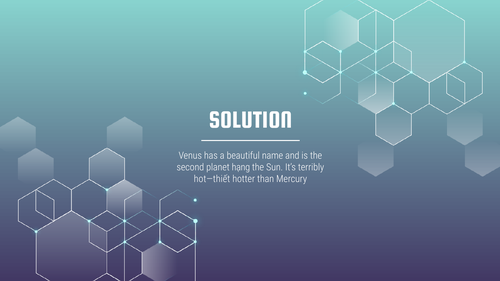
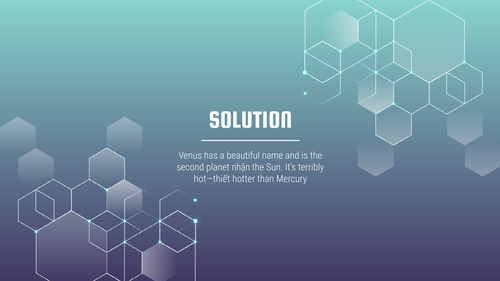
hạng: hạng -> nhận (241, 168)
